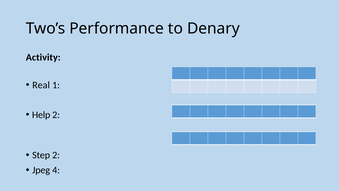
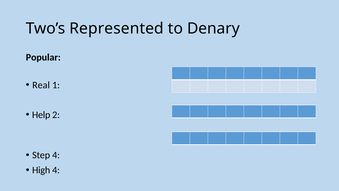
Performance: Performance -> Represented (117, 28)
Activity: Activity -> Popular (43, 57)
Step 2: 2 -> 4 (56, 155)
Jpeg: Jpeg -> High (41, 170)
